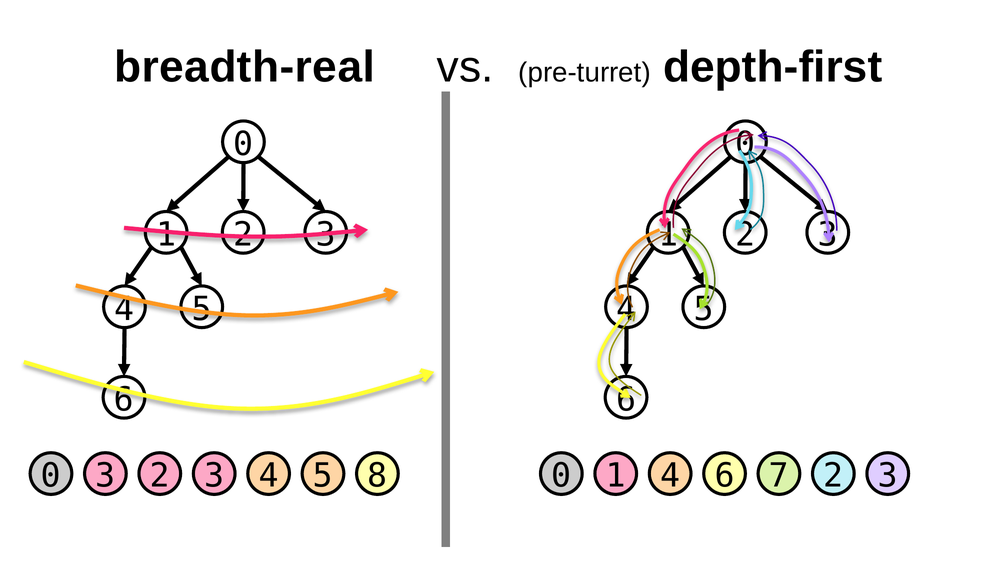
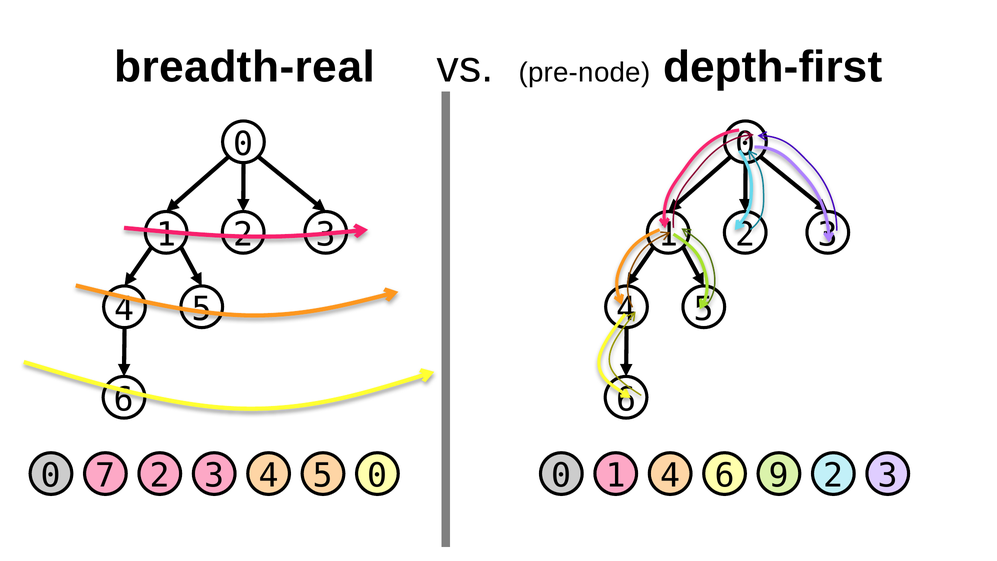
pre-turret: pre-turret -> pre-node (584, 73)
0 3: 3 -> 7 (105, 476)
5 8: 8 -> 0 (377, 476)
7: 7 -> 9 (779, 476)
